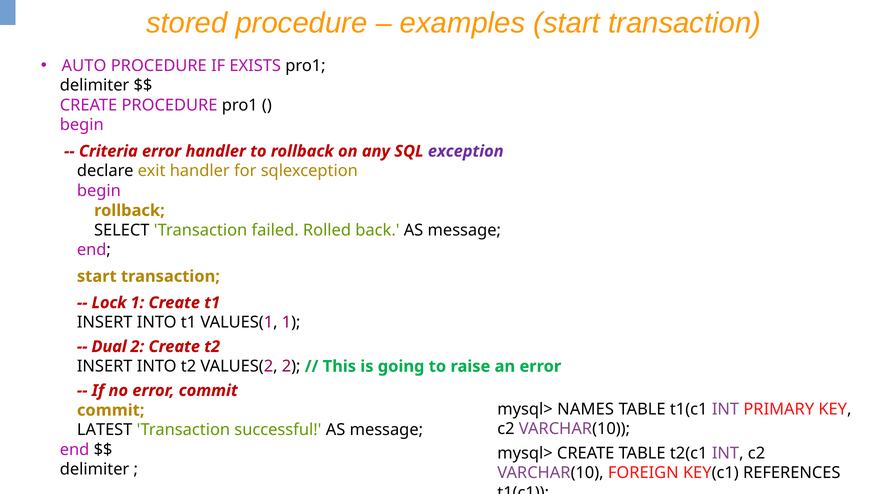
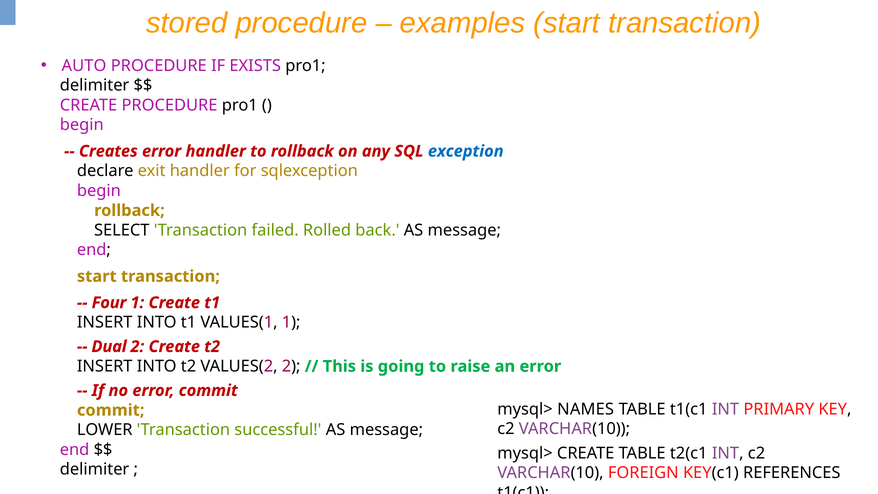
Criteria: Criteria -> Creates (108, 151)
exception colour: purple -> blue (466, 151)
Lock: Lock -> Four (109, 303)
LATEST: LATEST -> LOWER (105, 430)
